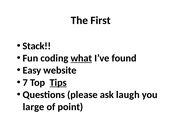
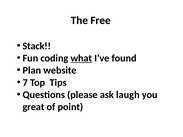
First: First -> Free (101, 20)
Easy: Easy -> Plan (32, 70)
Tips underline: present -> none (58, 83)
large: large -> great (34, 107)
